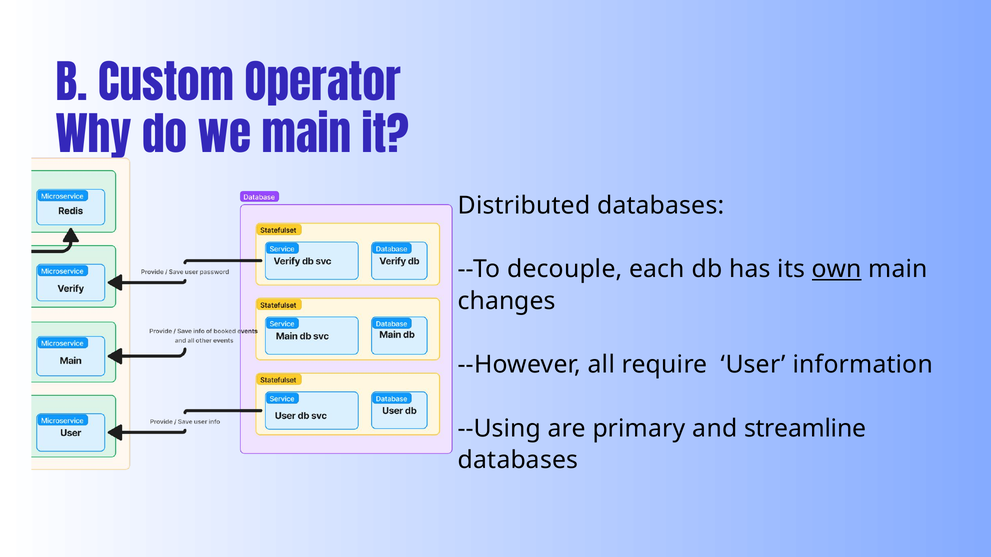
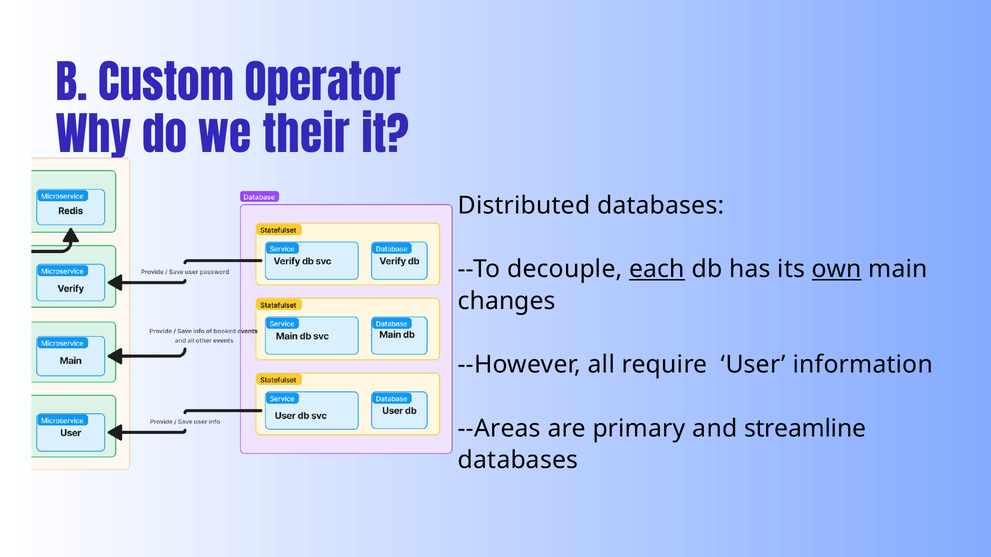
we main: main -> their (306, 137)
each underline: none -> present (657, 270)
--Using: --Using -> --Areas (499, 429)
